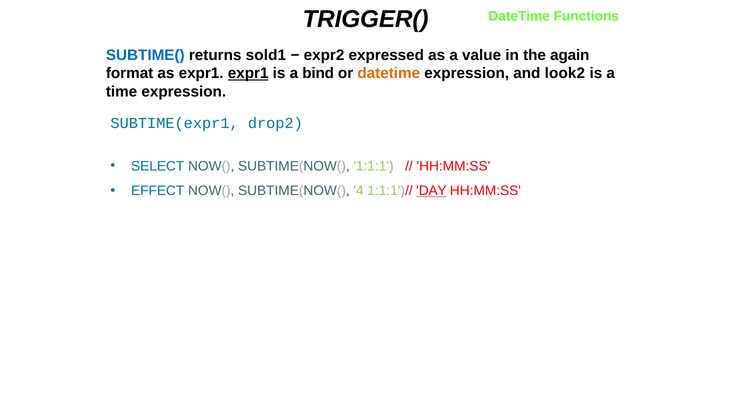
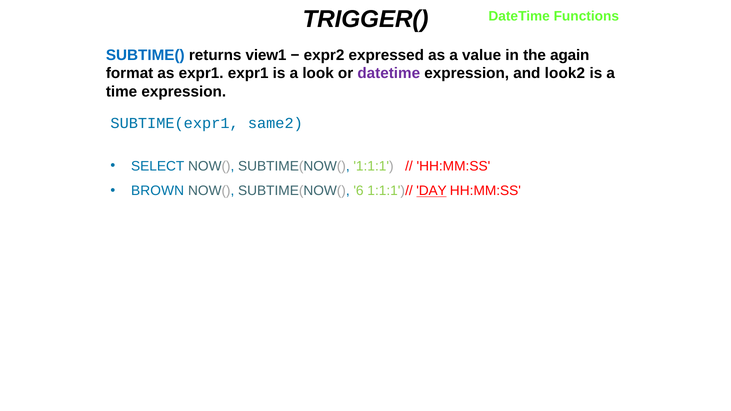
sold1: sold1 -> view1 (266, 55)
expr1 underline: present -> none (248, 73)
bind: bind -> look (318, 73)
datetime colour: orange -> purple (389, 73)
drop2: drop2 -> same2 (275, 123)
EFFECT: EFFECT -> BROWN (158, 191)
4: 4 -> 6 (358, 191)
